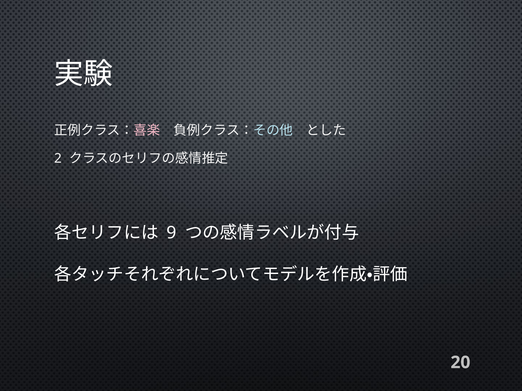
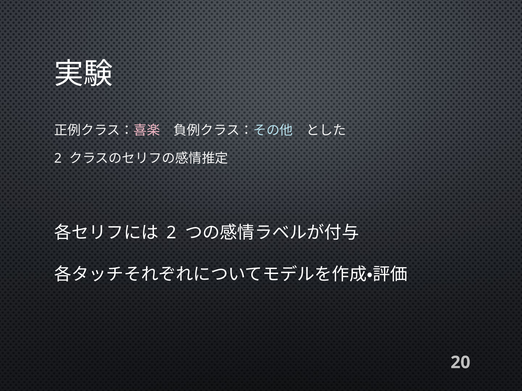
9: 9 -> 2 (171, 233)
